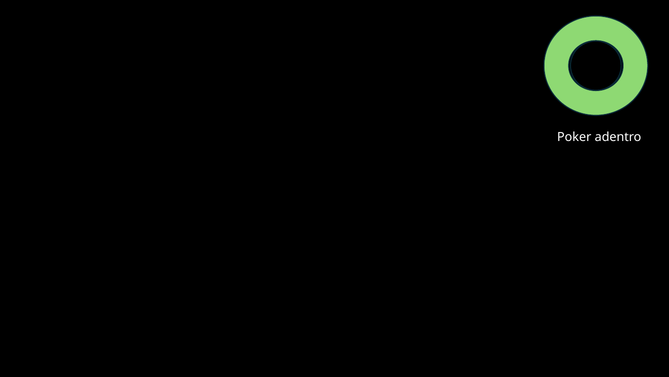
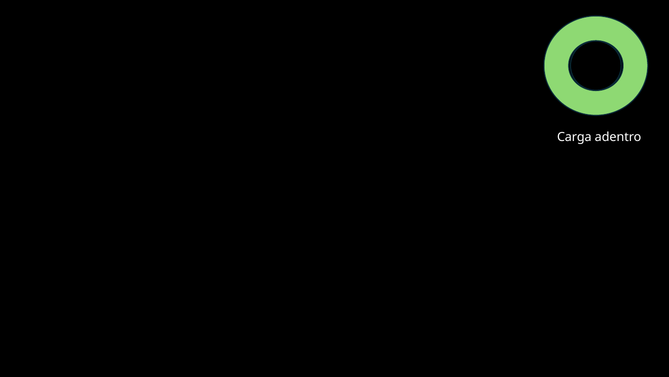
Poker: Poker -> Carga (574, 137)
